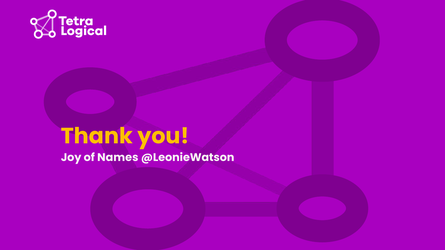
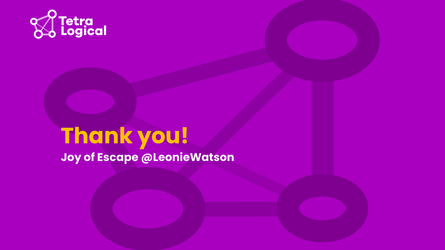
Names: Names -> Escape (118, 158)
